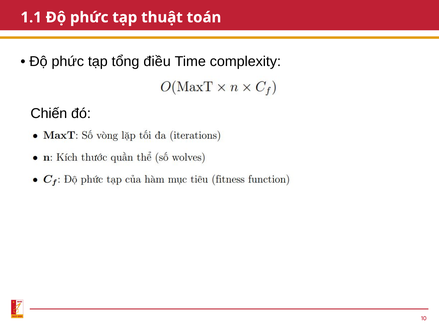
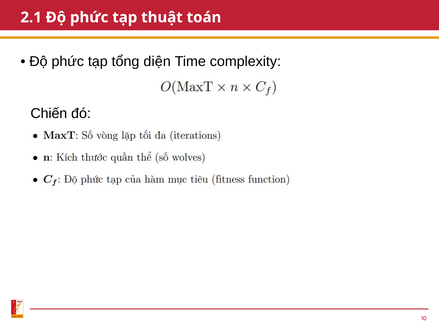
1.1: 1.1 -> 2.1 (31, 17)
điều: điều -> diện (157, 62)
